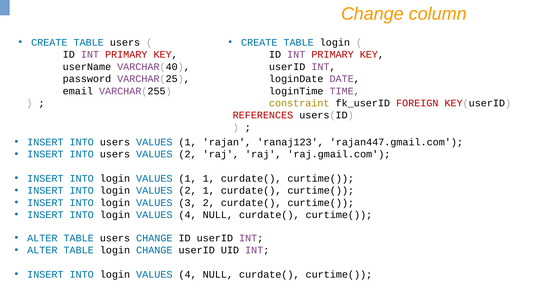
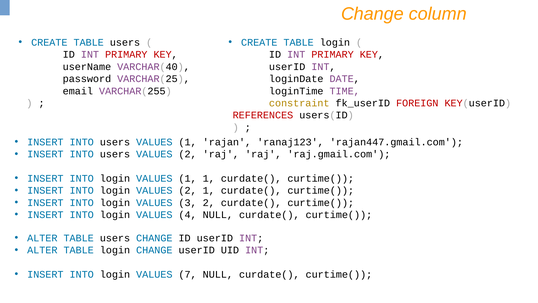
4: 4 -> 7 (188, 274)
